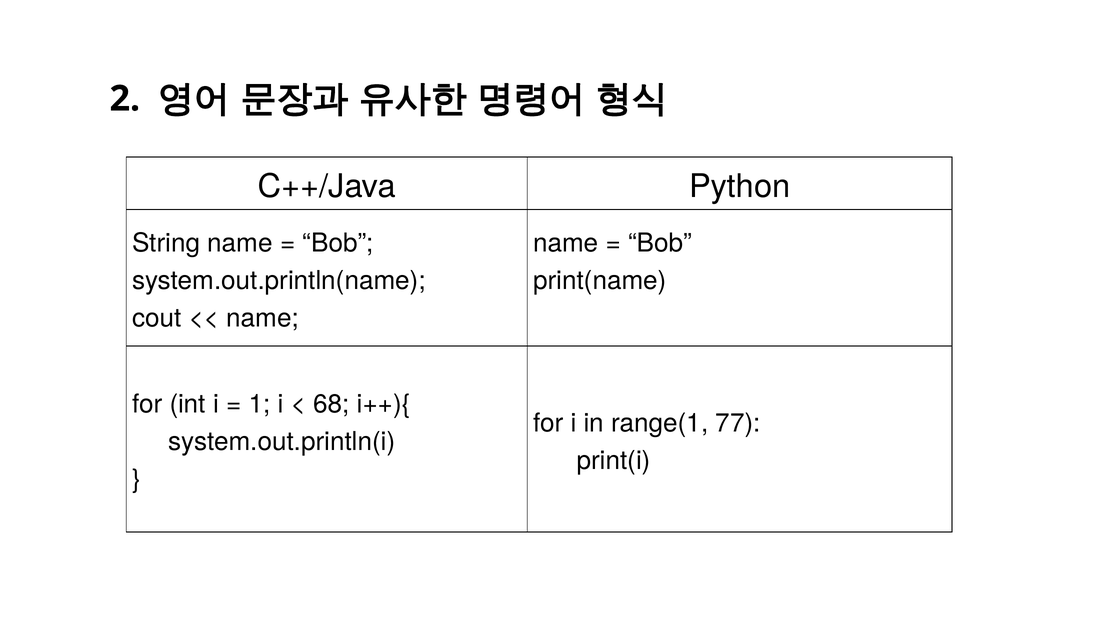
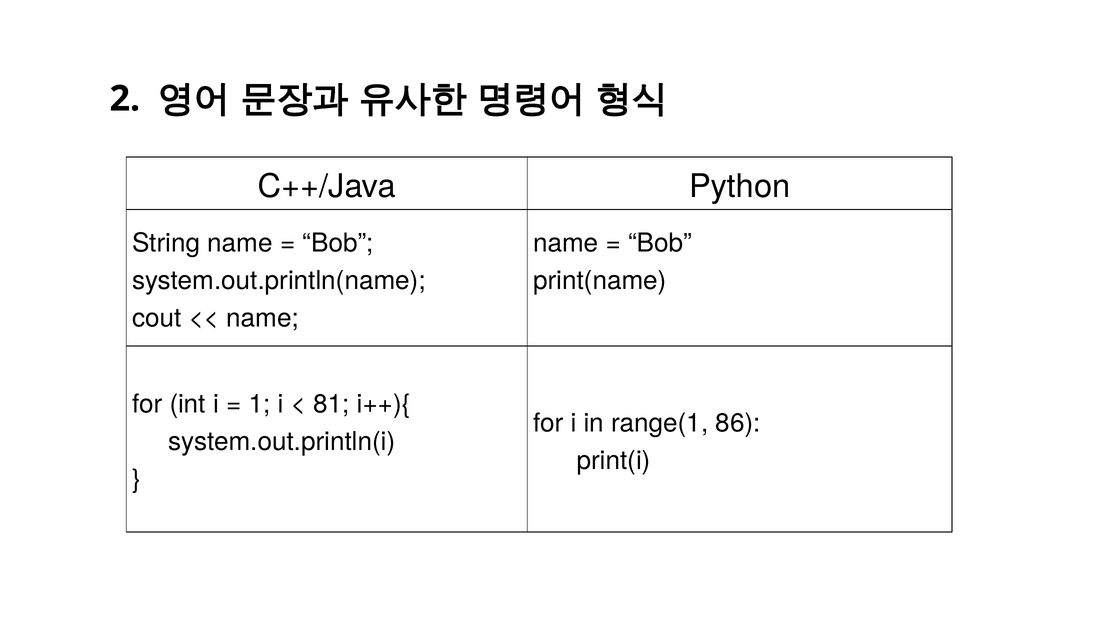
68: 68 -> 81 (331, 405)
77: 77 -> 86 (738, 423)
